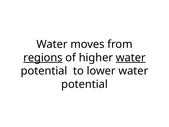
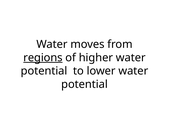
water underline: present -> none (131, 57)
